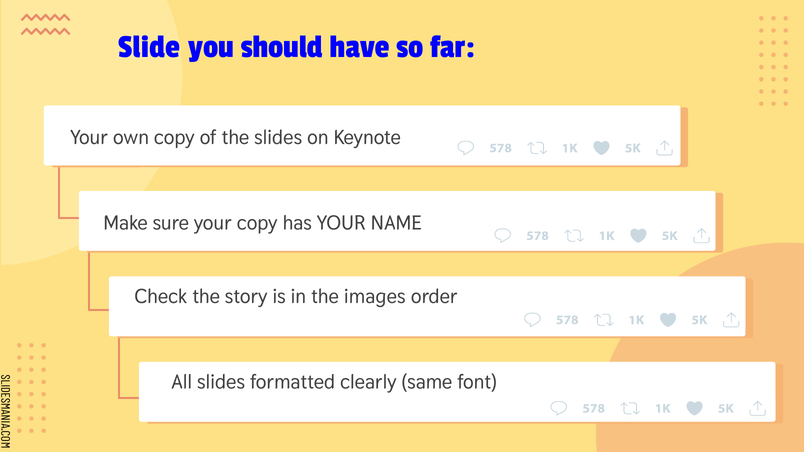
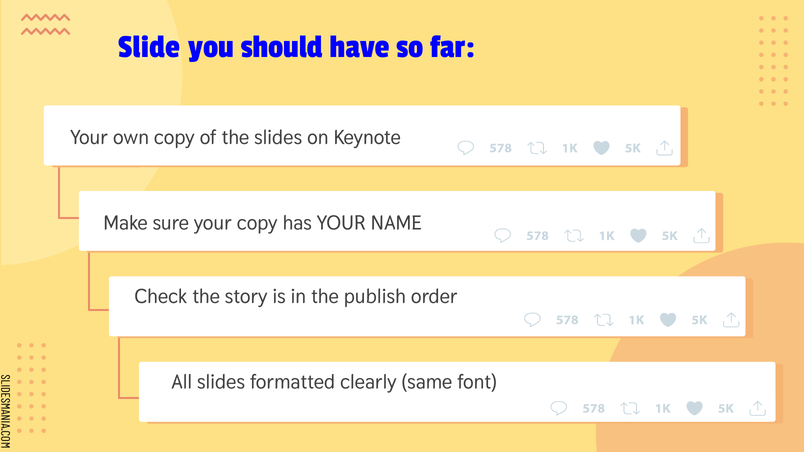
images: images -> publish (375, 297)
